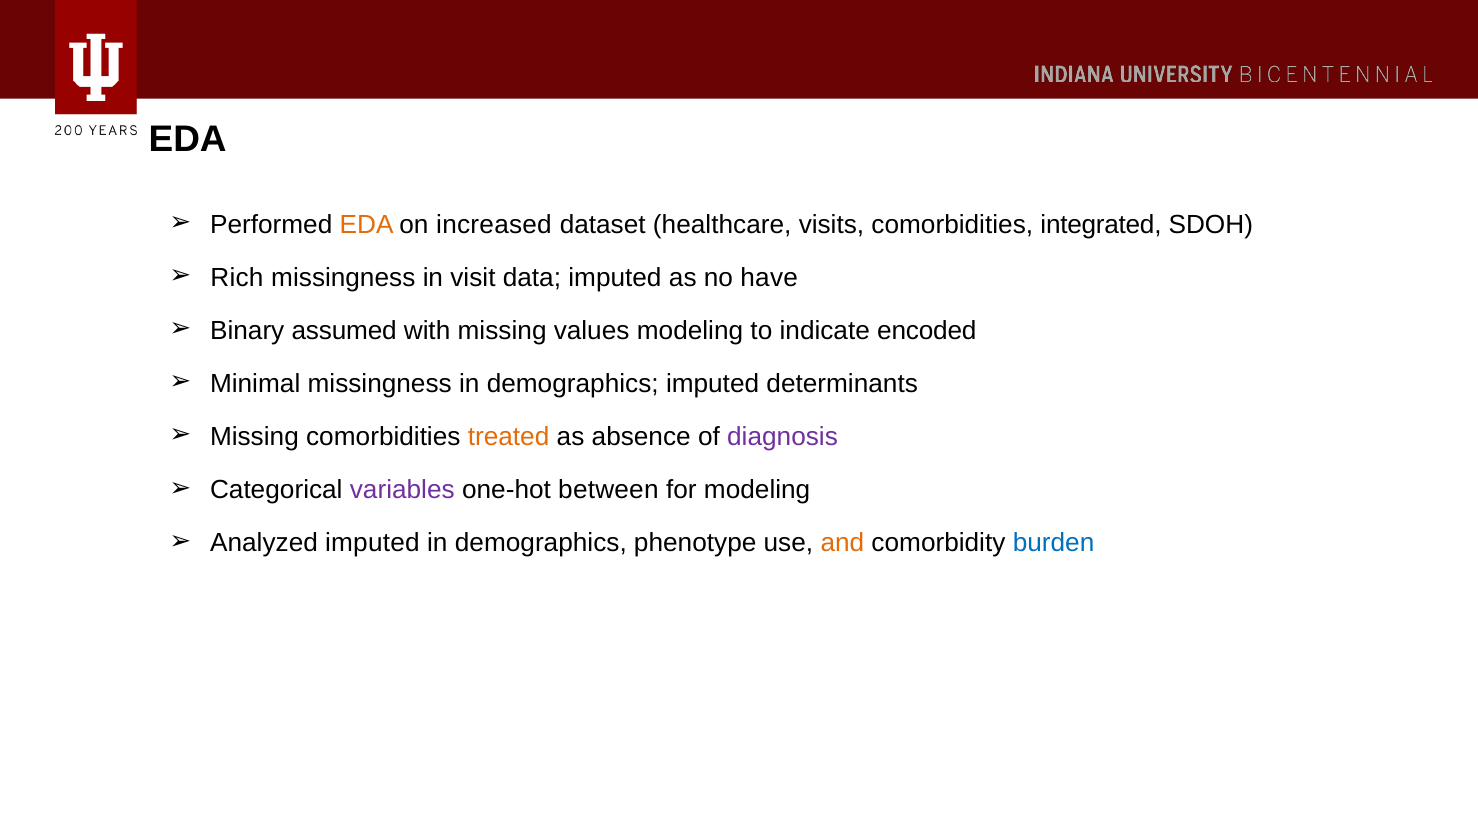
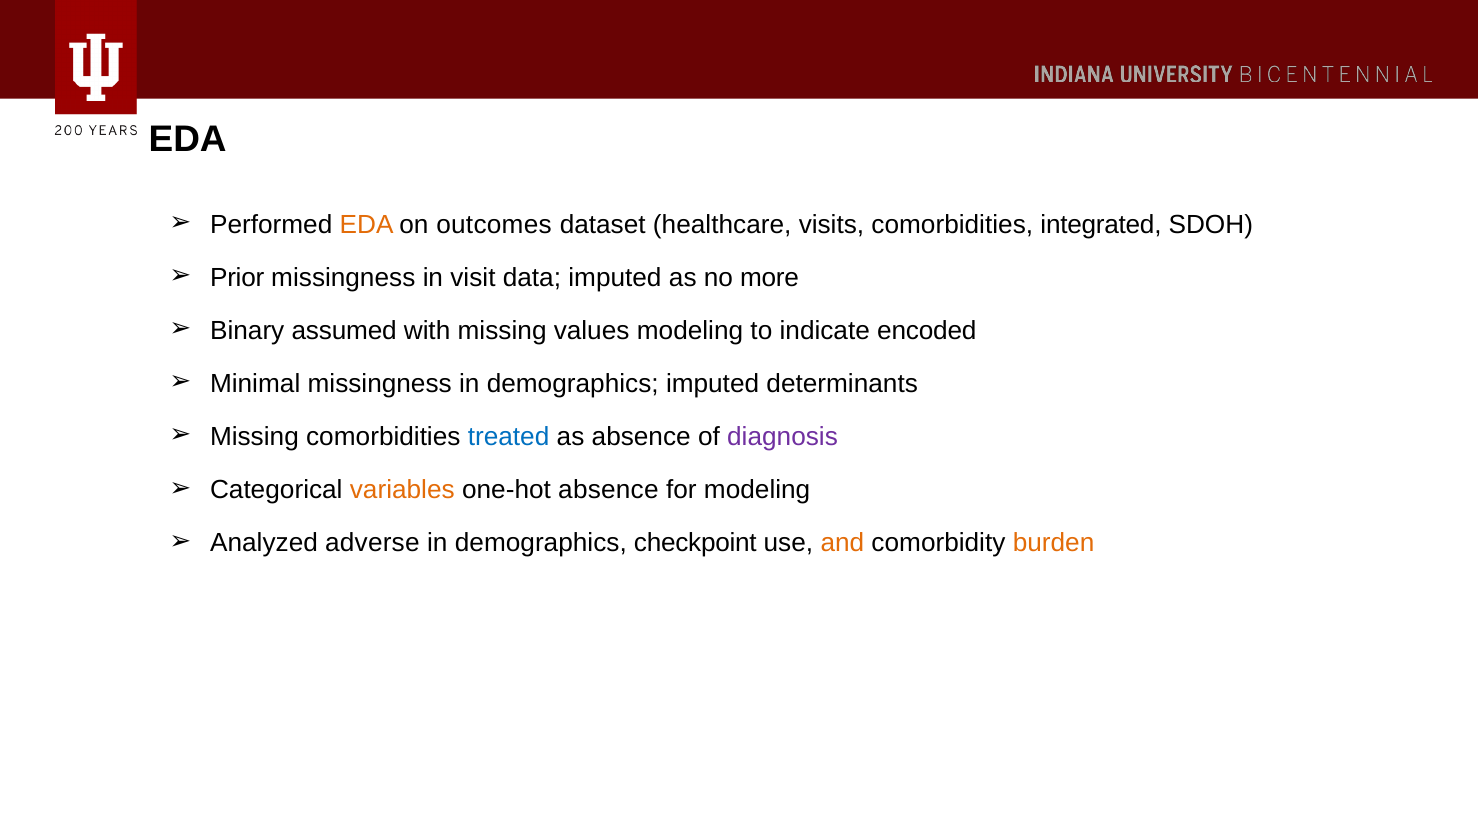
increased: increased -> outcomes (494, 225)
Rich: Rich -> Prior (237, 278)
have: have -> more (769, 278)
treated colour: orange -> blue (509, 437)
variables colour: purple -> orange (402, 490)
one-hot between: between -> absence (608, 490)
Analyzed imputed: imputed -> adverse (372, 544)
phenotype: phenotype -> checkpoint (695, 544)
burden colour: blue -> orange (1054, 544)
